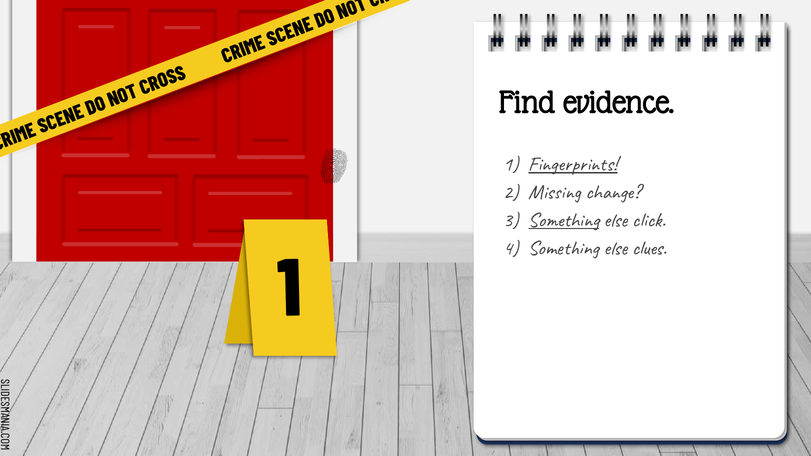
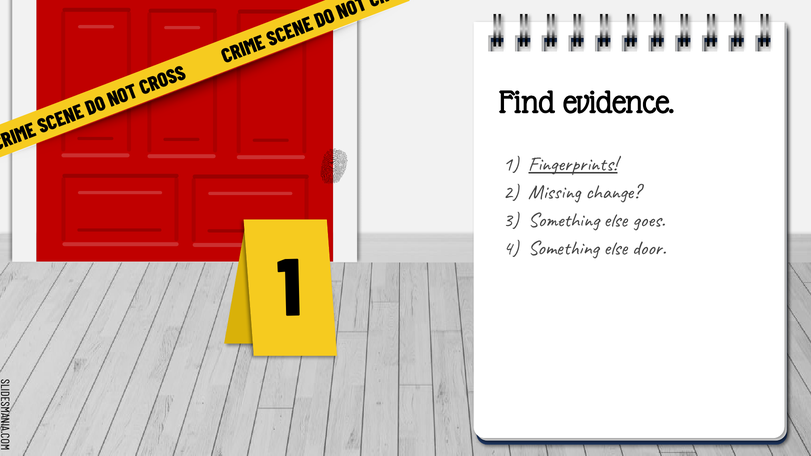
Something underline: present -> none (564, 220)
click: click -> goes (649, 220)
clues: clues -> door (649, 248)
